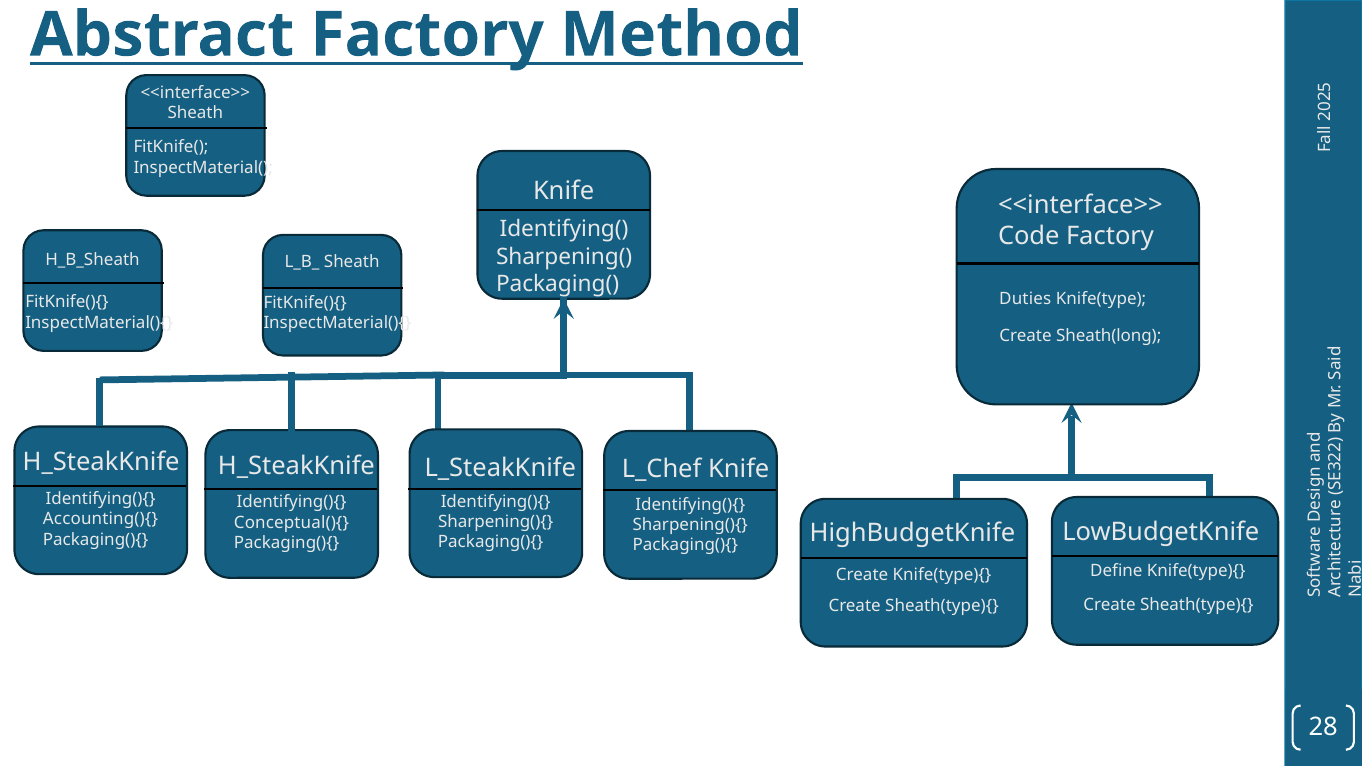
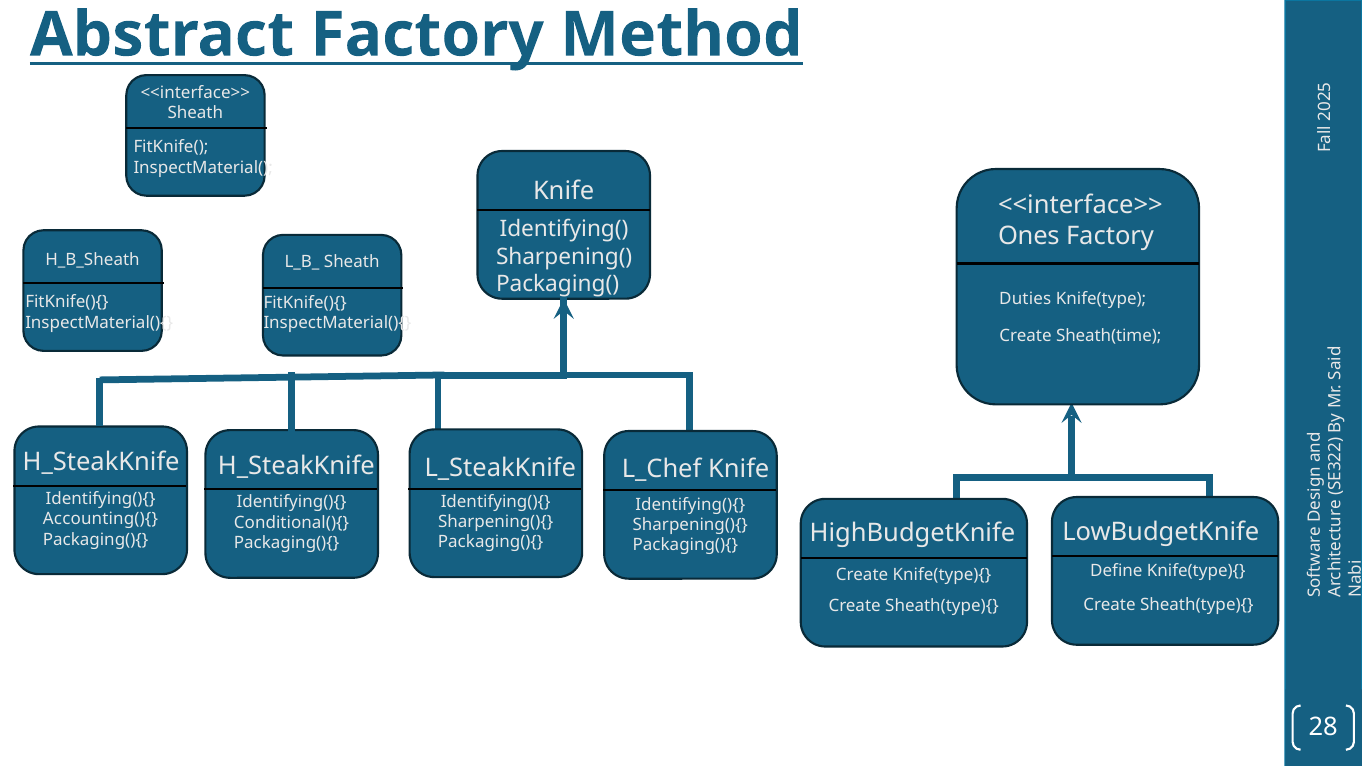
Code: Code -> Ones (1029, 236)
Sheath(long: Sheath(long -> Sheath(time (1109, 336)
Conceptual(){: Conceptual(){ -> Conditional(){ (292, 523)
